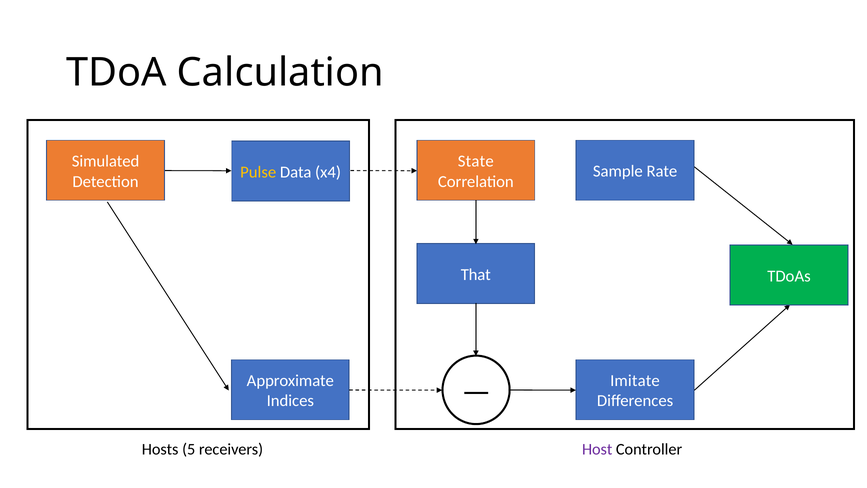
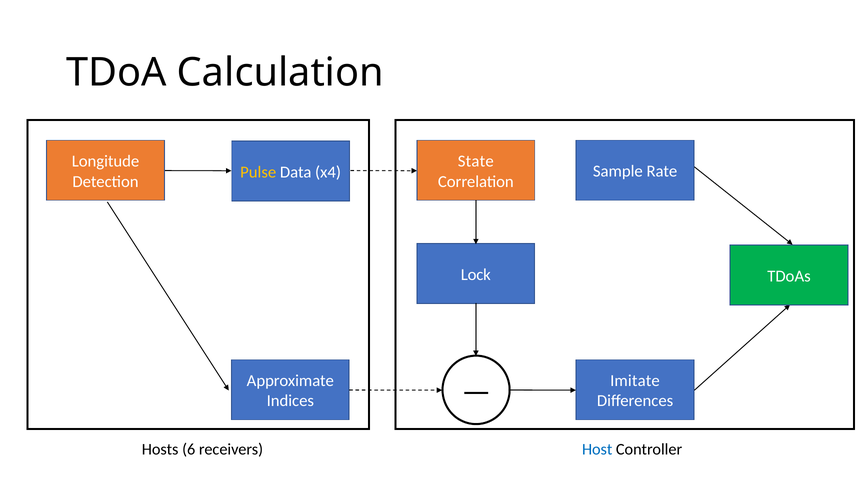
Simulated: Simulated -> Longitude (106, 161)
That: That -> Lock (476, 275)
5: 5 -> 6 (189, 449)
Host colour: purple -> blue (597, 449)
